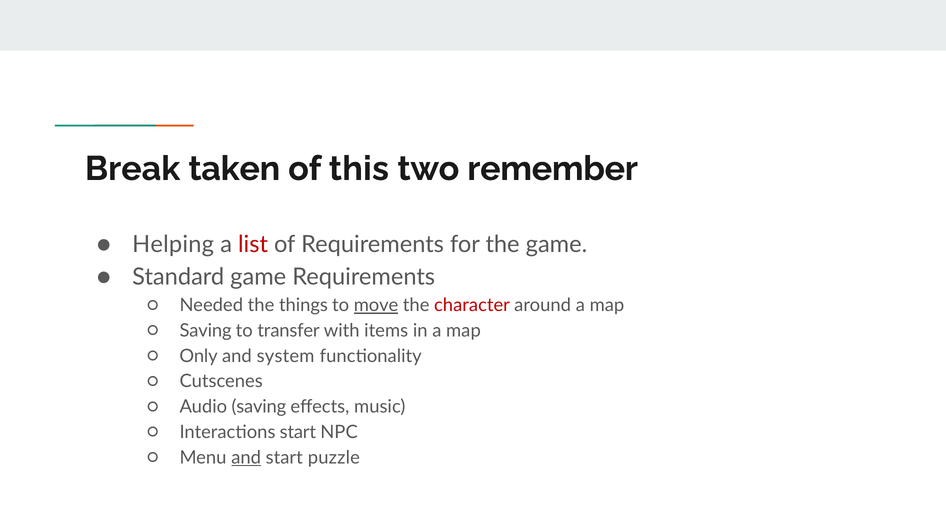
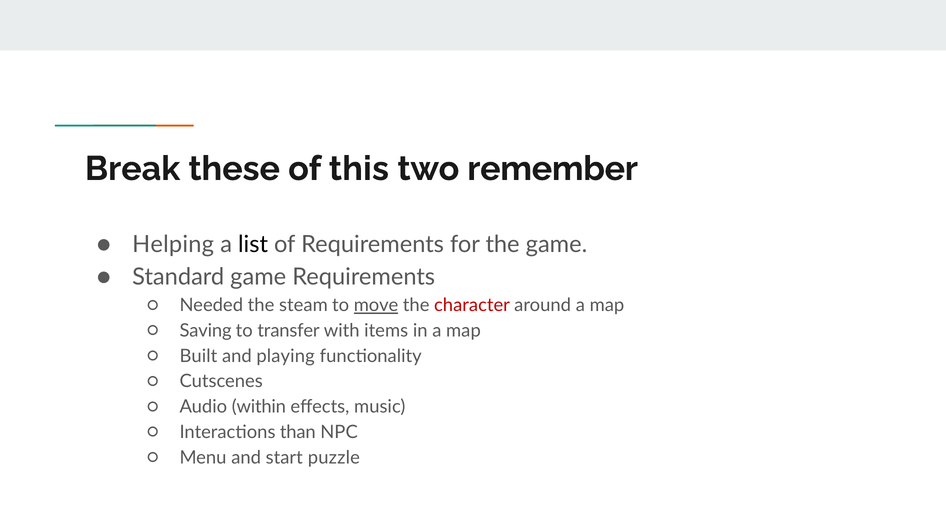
taken: taken -> these (234, 169)
list colour: red -> black (253, 245)
things: things -> steam (303, 305)
Only: Only -> Built (198, 356)
system: system -> playing (286, 356)
Audio saving: saving -> within (259, 407)
Interactions start: start -> than (298, 432)
and underline: present -> none (246, 458)
